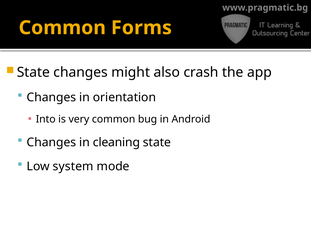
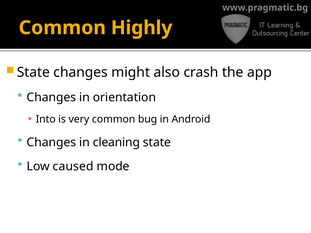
Forms: Forms -> Highly (142, 28)
system: system -> caused (73, 167)
